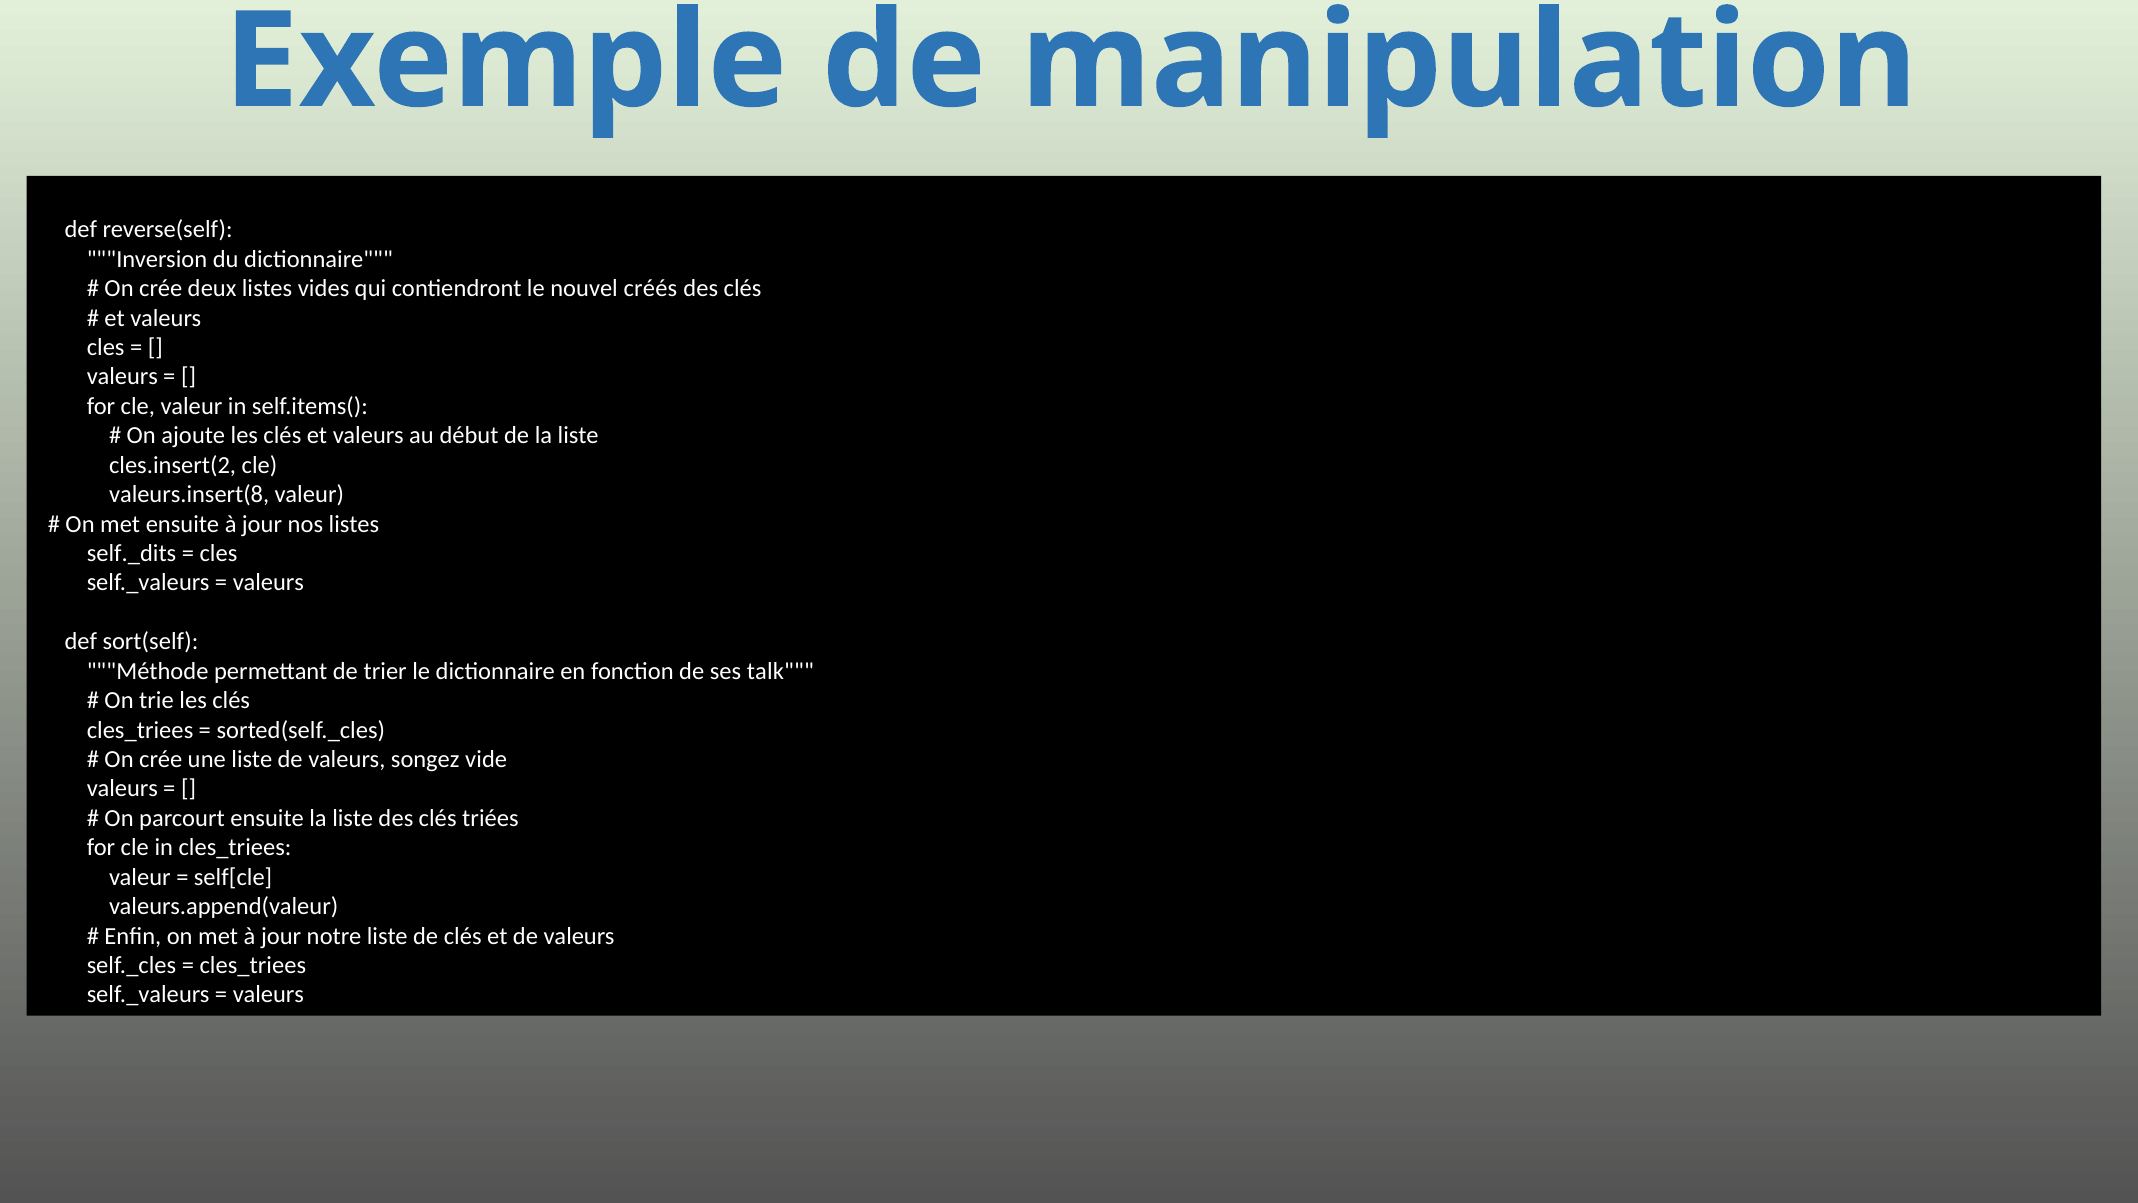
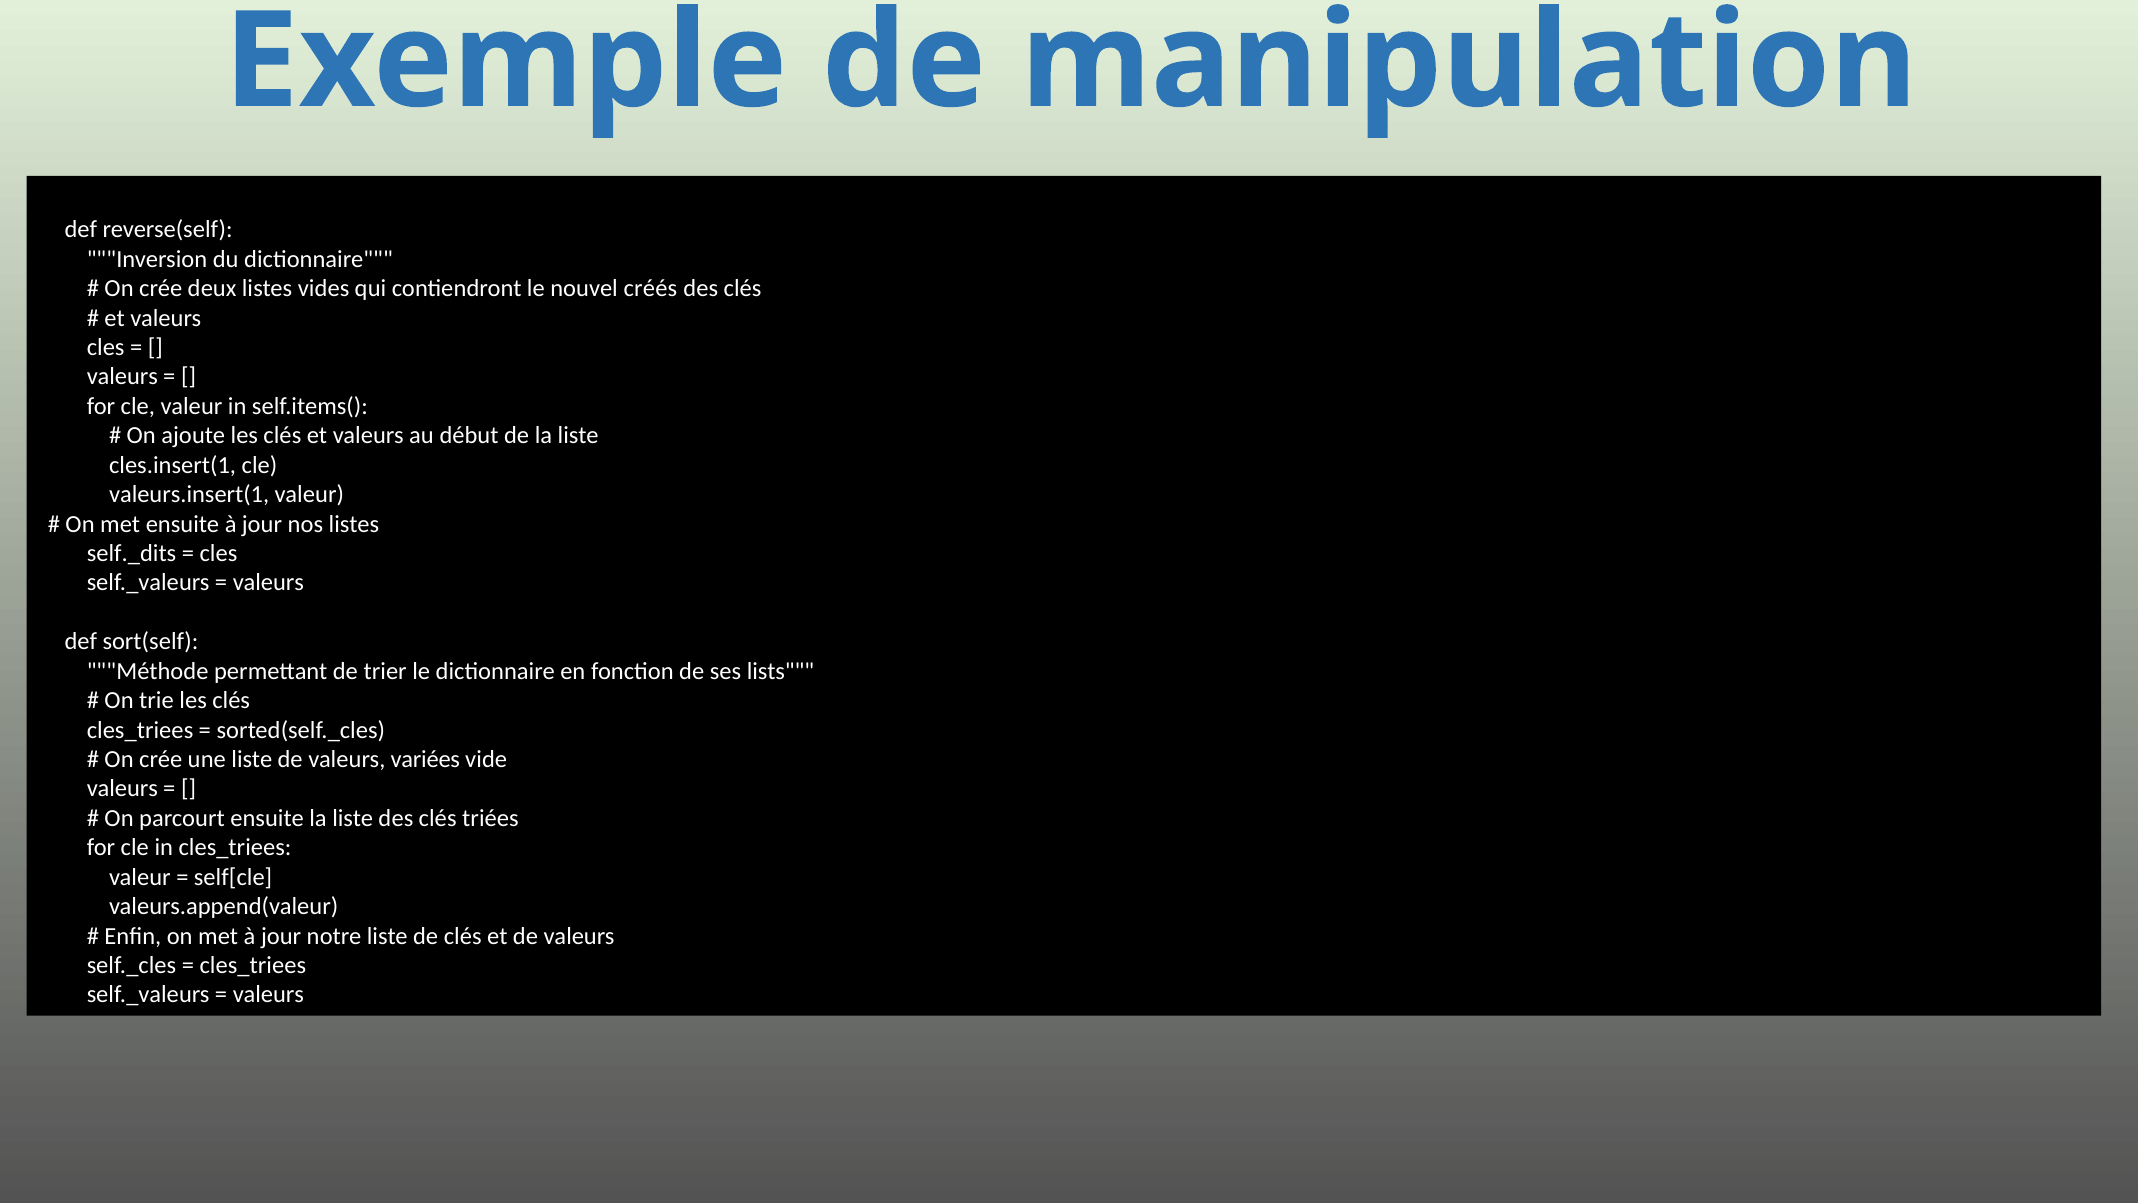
cles.insert(2: cles.insert(2 -> cles.insert(1 (173, 465)
valeurs.insert(8: valeurs.insert(8 -> valeurs.insert(1 (189, 494)
talk: talk -> lists (781, 671)
songez: songez -> variées (425, 759)
